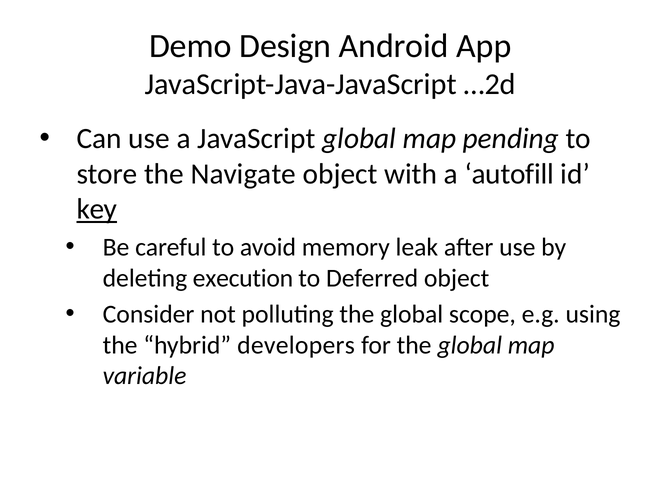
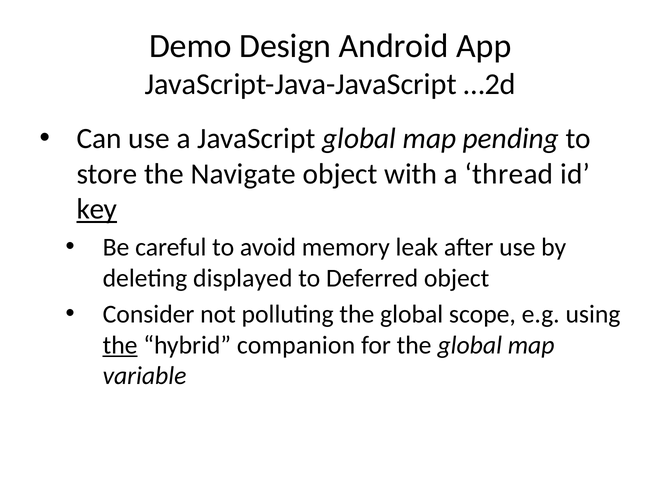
autofill: autofill -> thread (509, 174)
execution: execution -> displayed (243, 278)
the underline: none -> present (120, 345)
developers: developers -> companion (296, 345)
